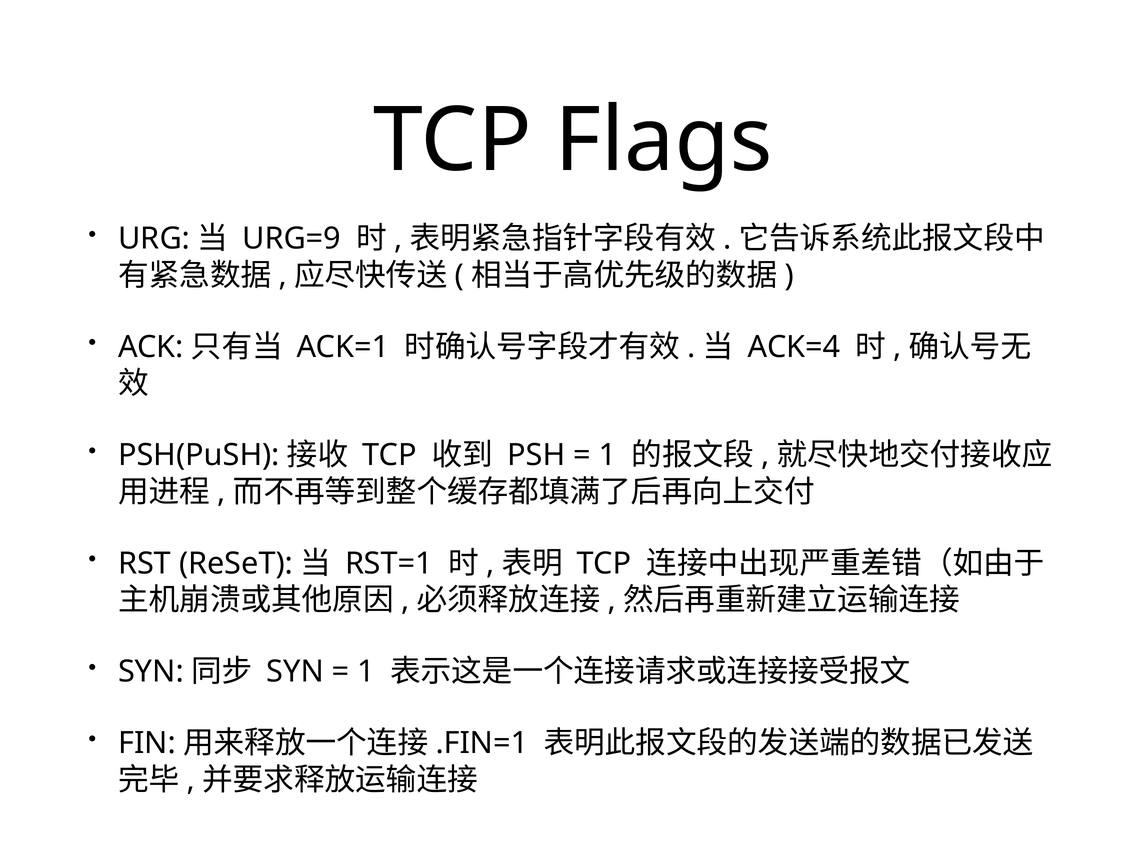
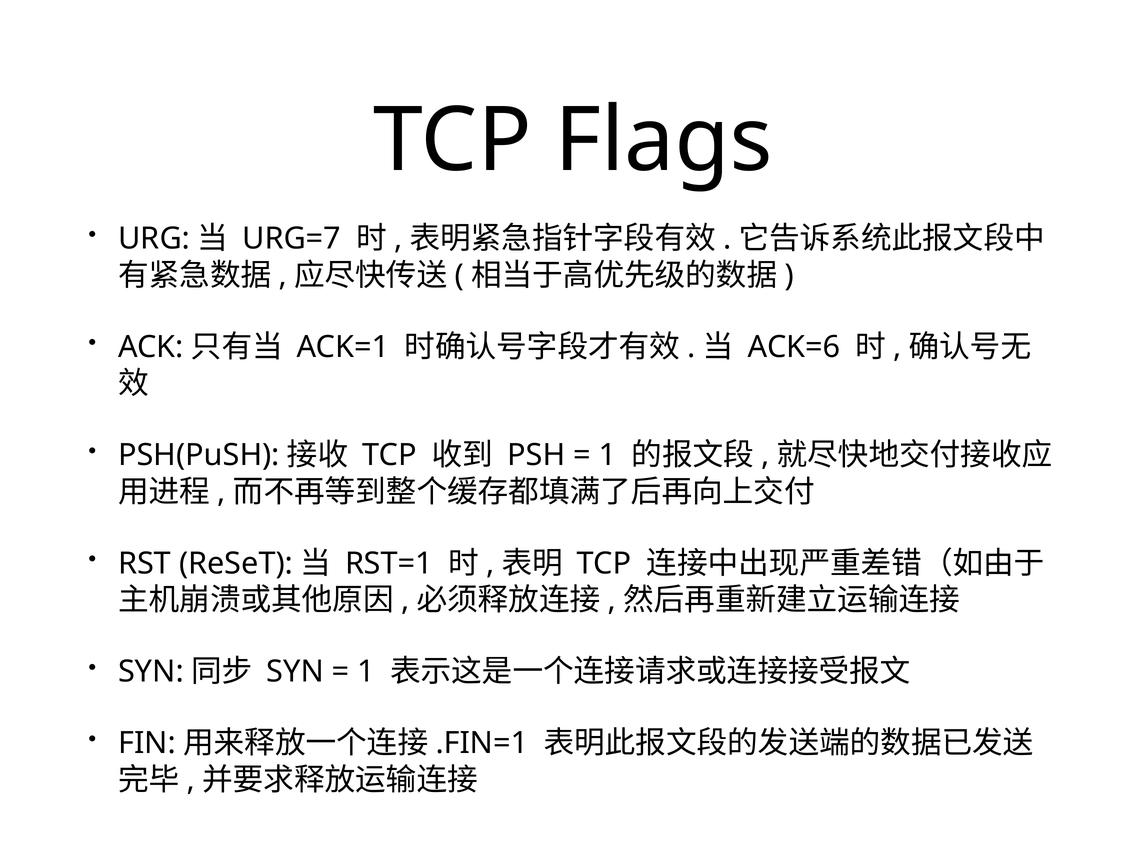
URG=9: URG=9 -> URG=7 (292, 239)
ACK=4: ACK=4 -> ACK=6 (794, 347)
